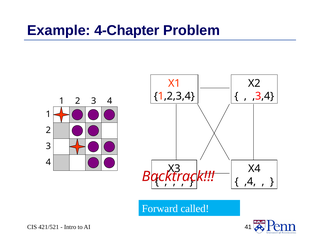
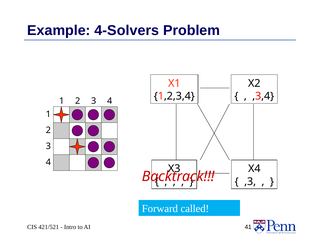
4-Chapter: 4-Chapter -> 4-Solvers (127, 30)
,4: ,4 -> ,3 (250, 182)
